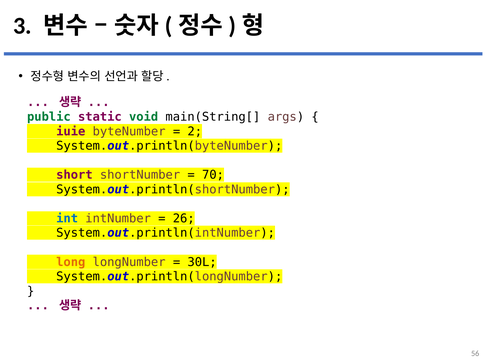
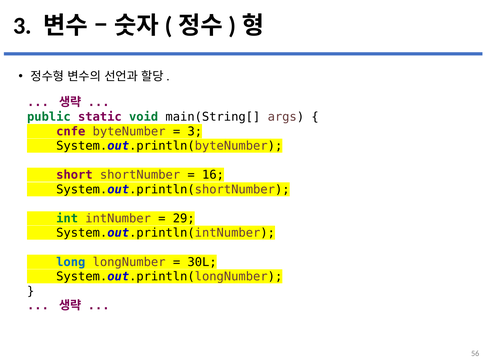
iuie: iuie -> cnfe (71, 132)
2: 2 -> 3 (195, 132)
70: 70 -> 16 (213, 175)
int colour: blue -> green (67, 219)
26: 26 -> 29 (184, 219)
long colour: orange -> blue (71, 263)
